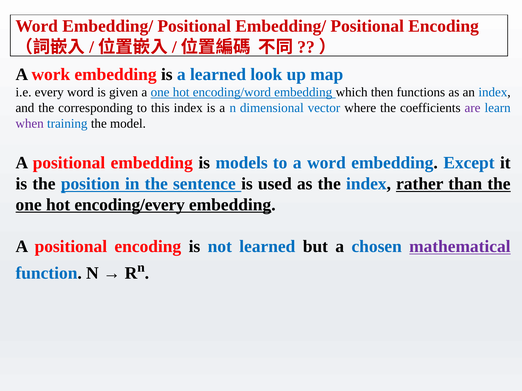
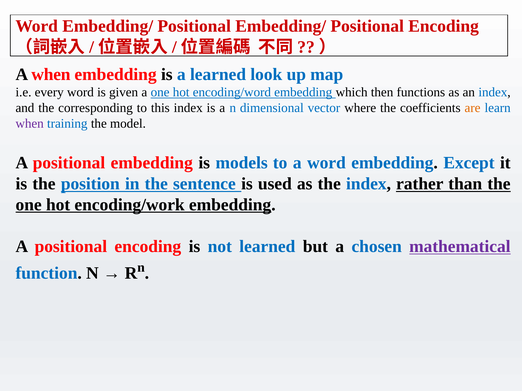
A work: work -> when (51, 74)
are colour: purple -> orange (473, 108)
encoding/every: encoding/every -> encoding/work (130, 205)
